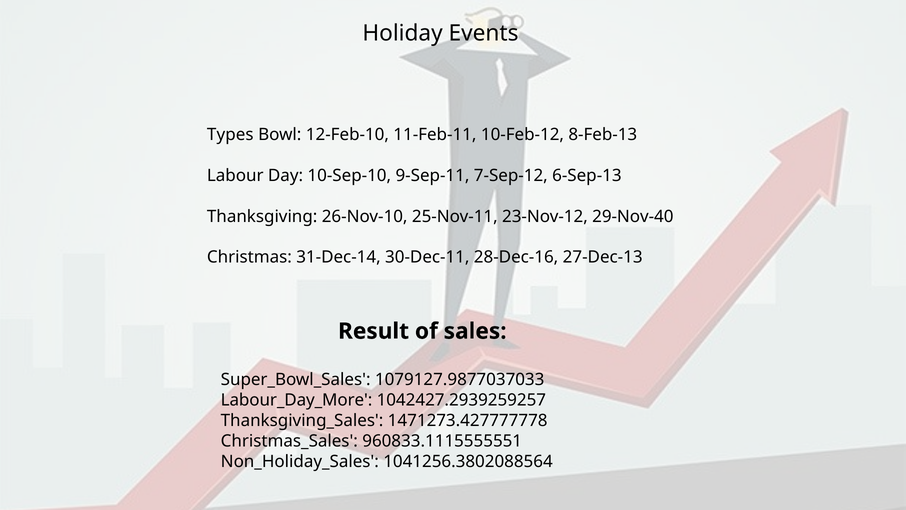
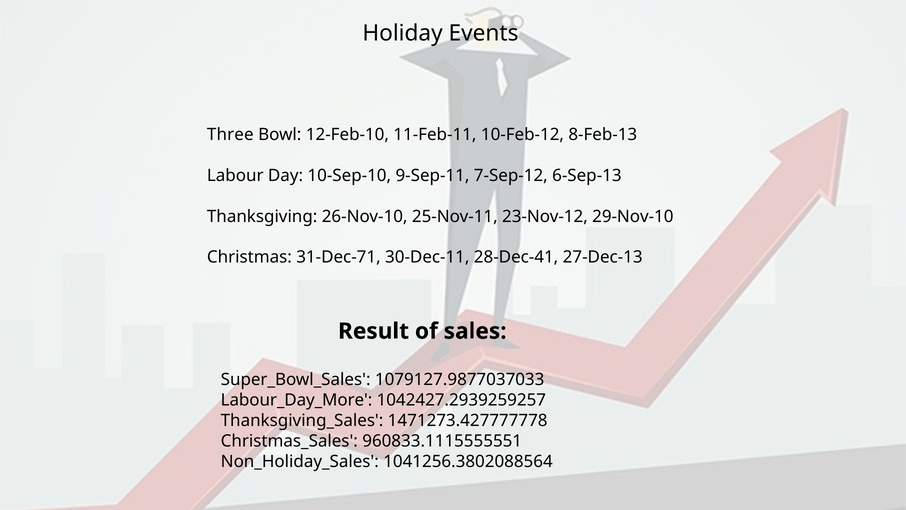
Types: Types -> Three (230, 135)
29-Nov-40: 29-Nov-40 -> 29-Nov-10 (633, 216)
31-Dec-14: 31-Dec-14 -> 31-Dec-71 (338, 257)
28-Dec-16: 28-Dec-16 -> 28-Dec-41 (516, 257)
